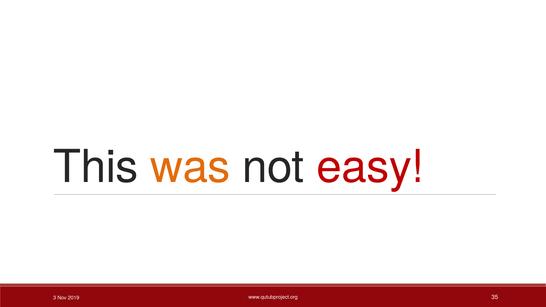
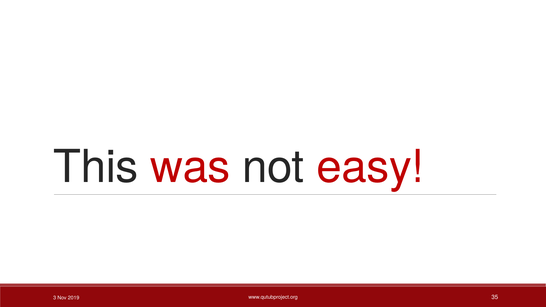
was colour: orange -> red (190, 167)
